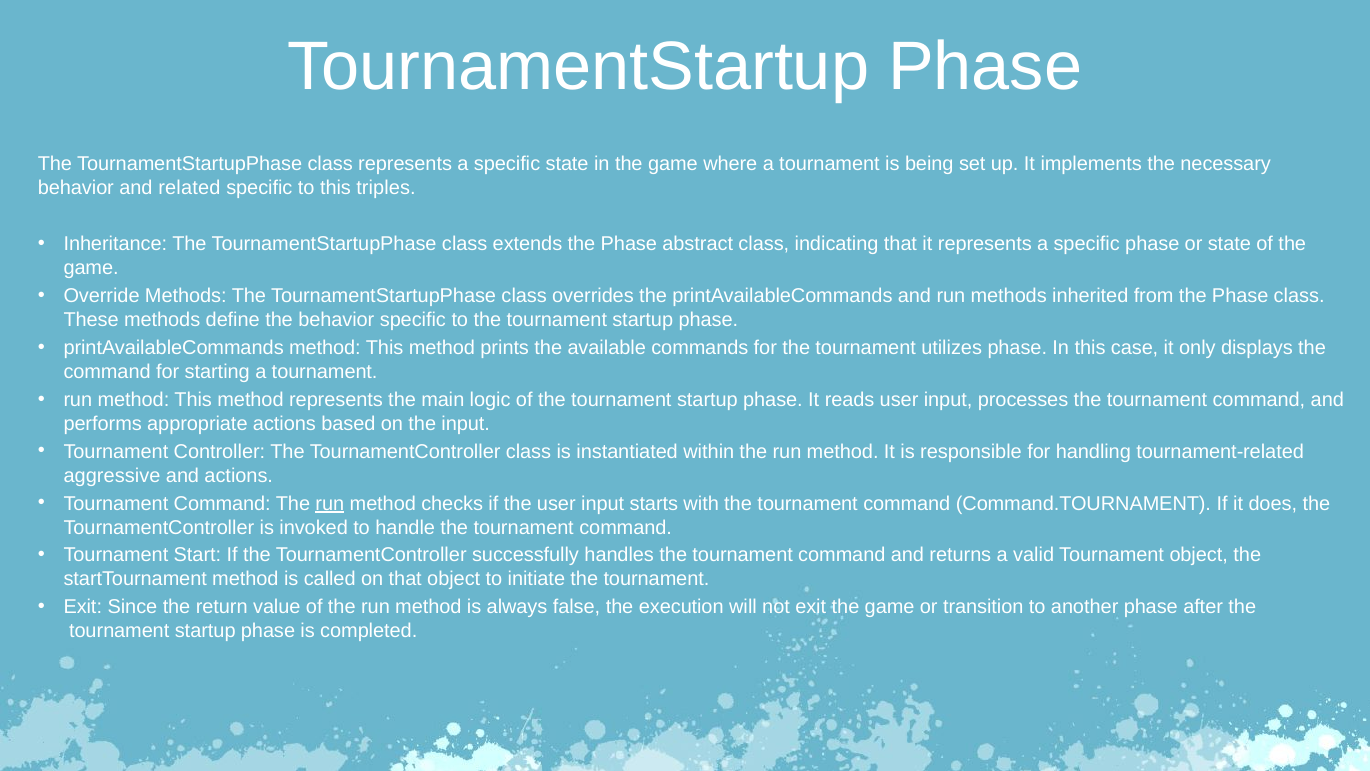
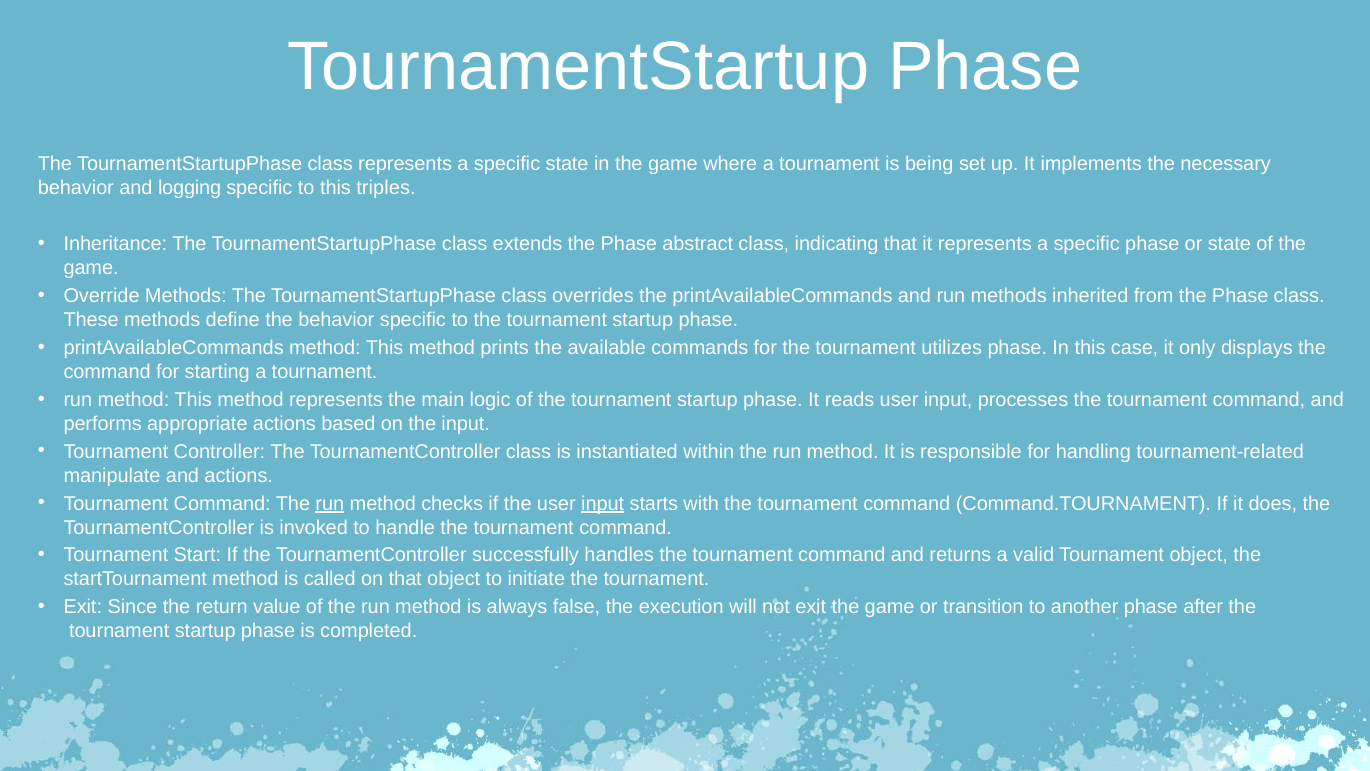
related: related -> logging (190, 188)
aggressive: aggressive -> manipulate (112, 475)
input underline: none -> present (603, 503)
